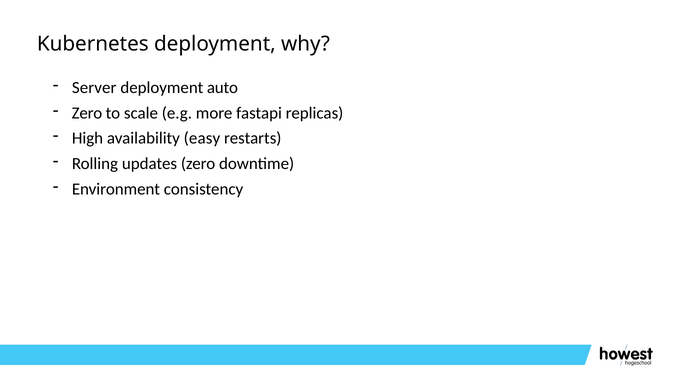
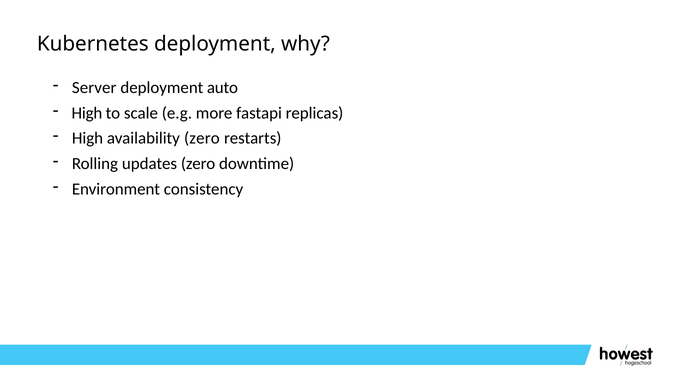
Zero: Zero -> High (87, 113)
availability easy: easy -> zero (202, 138)
